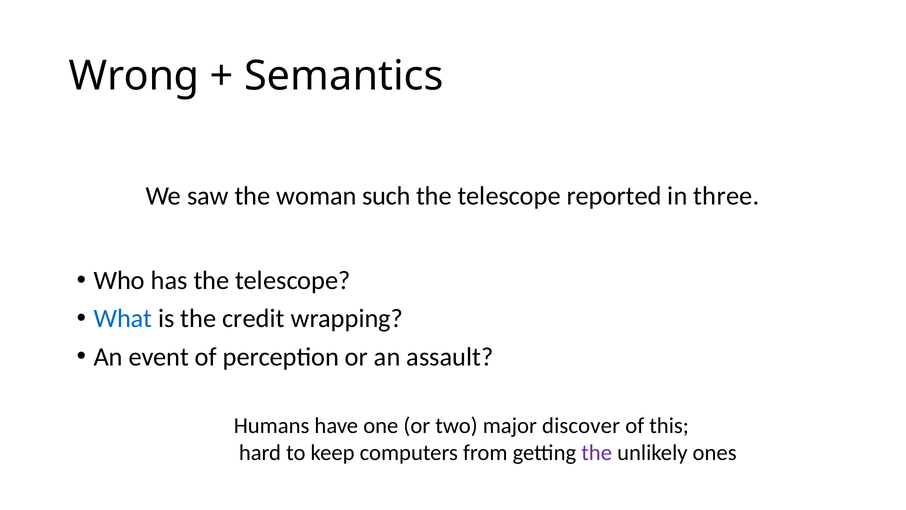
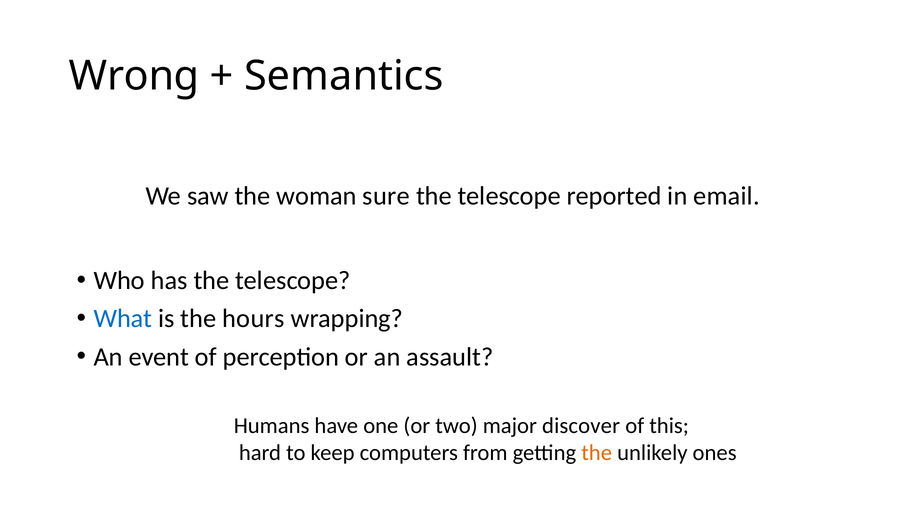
such: such -> sure (386, 196)
three: three -> email (727, 196)
credit: credit -> hours (253, 319)
the colour: purple -> orange (597, 453)
